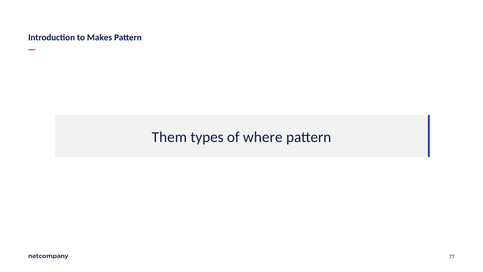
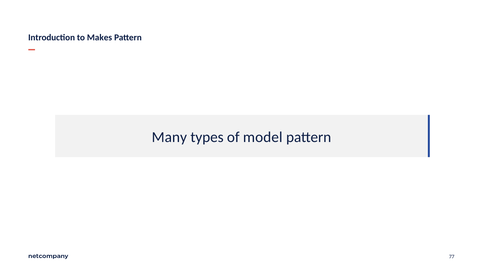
Them: Them -> Many (169, 137)
where: where -> model (263, 137)
